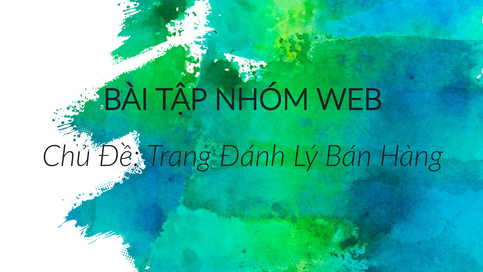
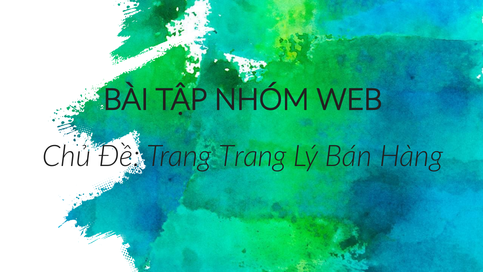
Trang Đánh: Đánh -> Trang (253, 156)
